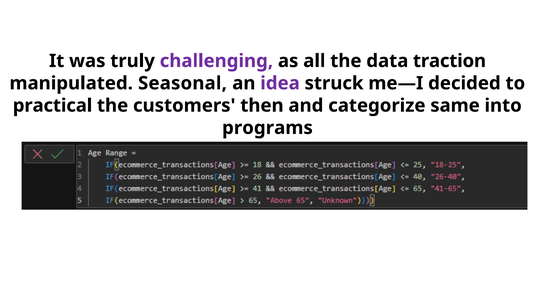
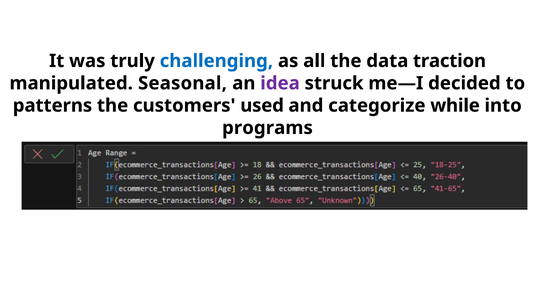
challenging colour: purple -> blue (216, 61)
practical: practical -> patterns (52, 106)
then: then -> used (262, 106)
same: same -> while (455, 106)
